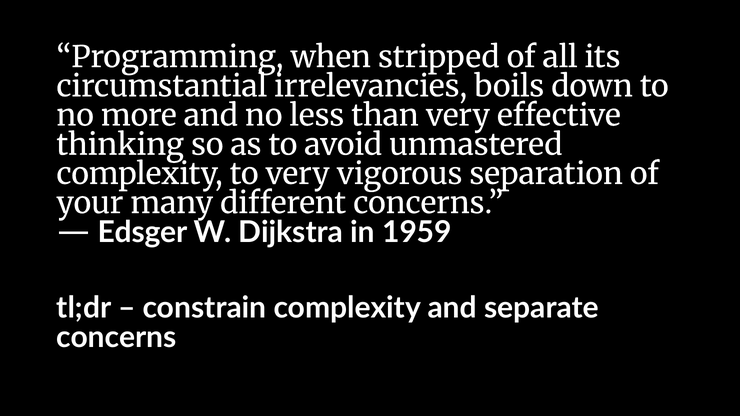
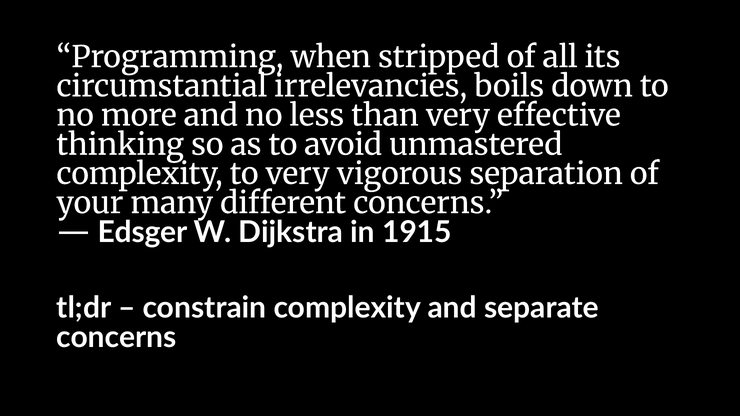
1959: 1959 -> 1915 (417, 233)
